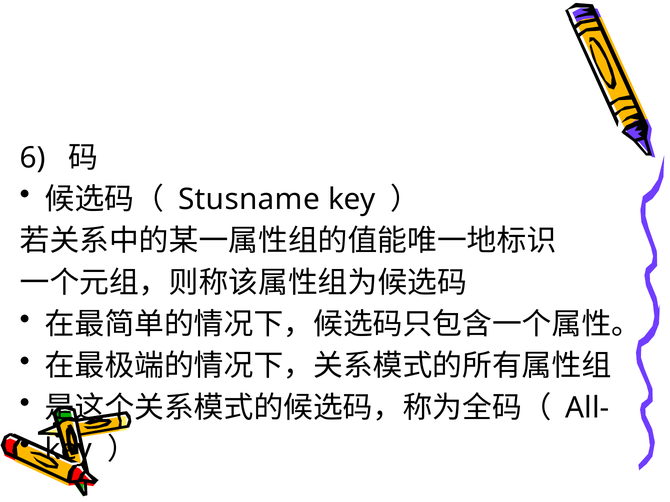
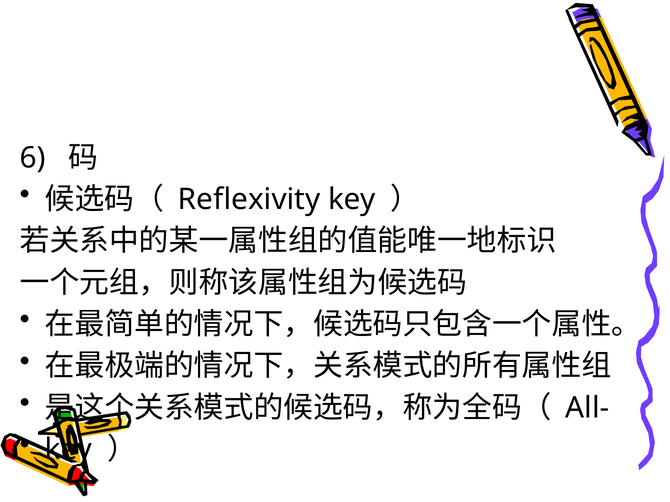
Stusname: Stusname -> Reflexivity (249, 200)
